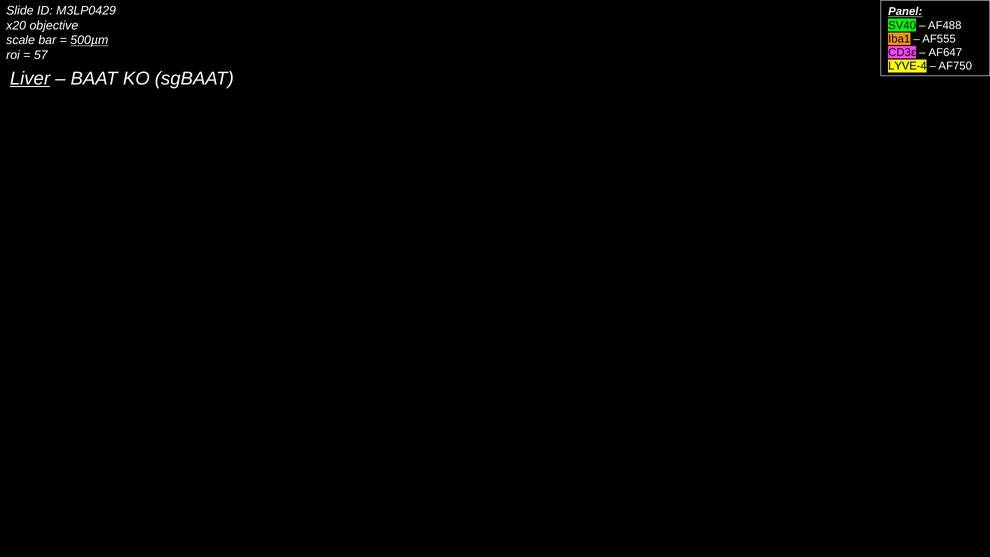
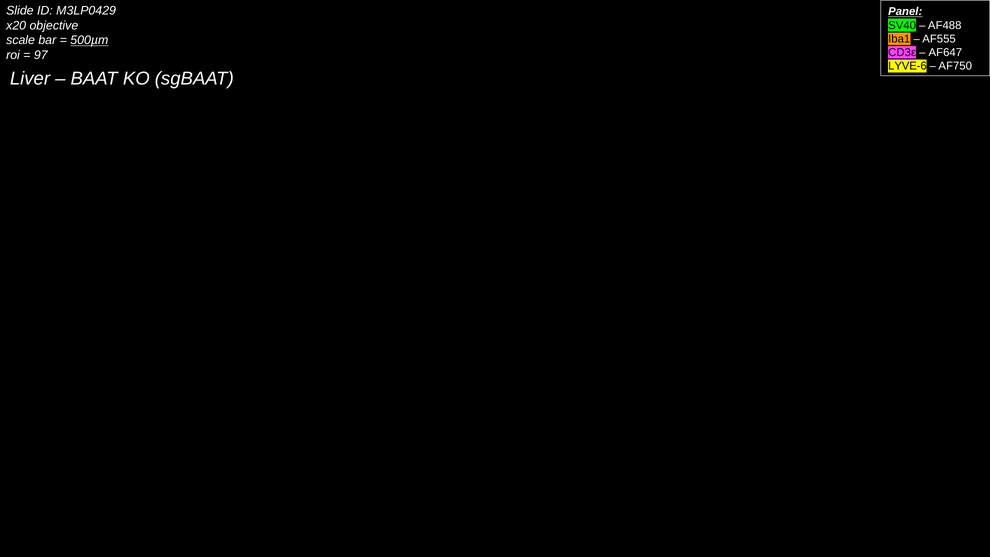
57: 57 -> 97 (41, 55)
LYVE-4: LYVE-4 -> LYVE-6 (907, 66)
Liver underline: present -> none (30, 78)
